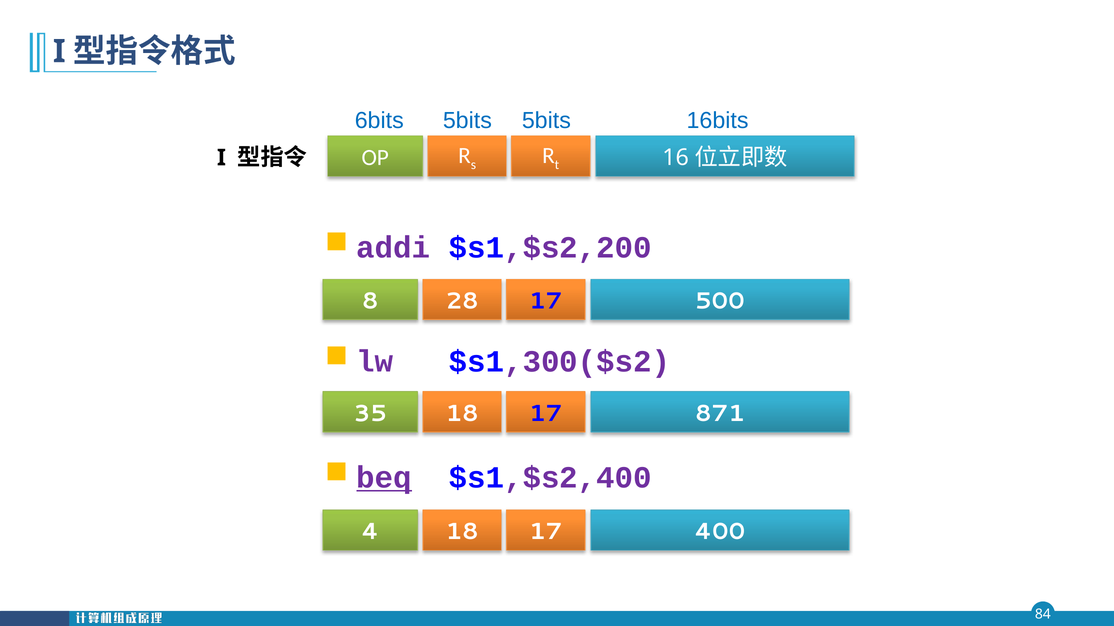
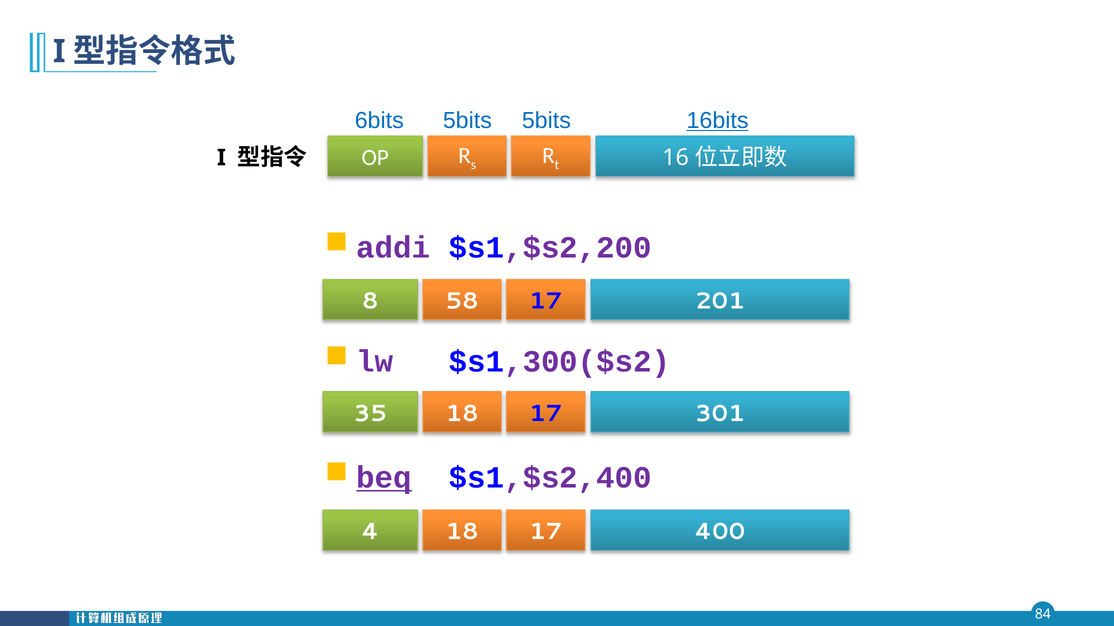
16bits underline: none -> present (718, 121)
28: 28 -> 58 (462, 301)
500: 500 -> 201 (720, 301)
871: 871 -> 301 (720, 414)
